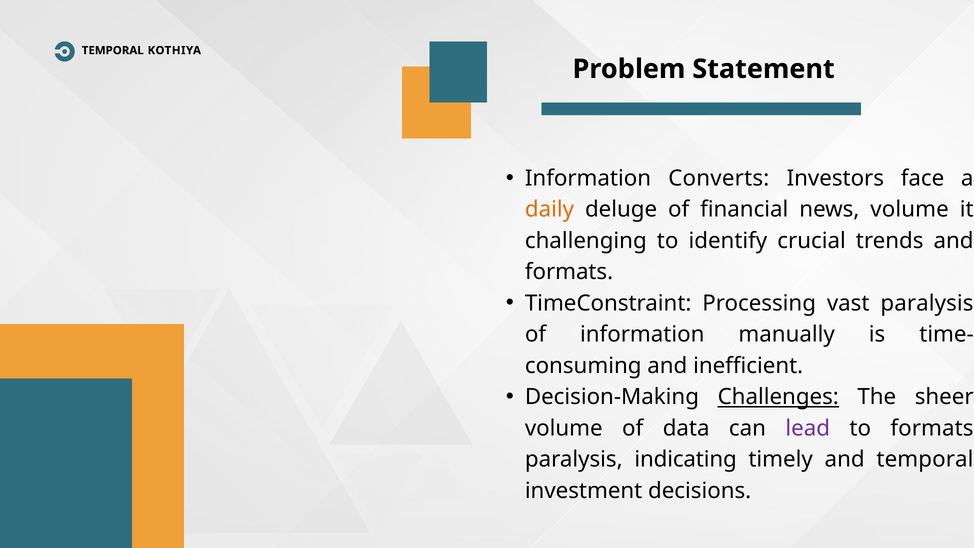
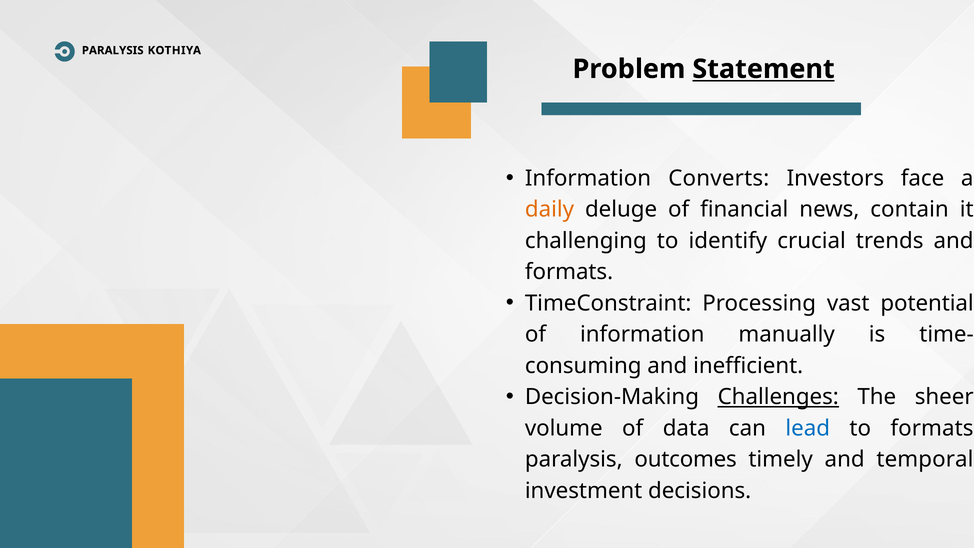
TEMPORAL: TEMPORAL -> PARALYSIS (113, 50)
Statement underline: none -> present (764, 69)
news volume: volume -> contain (910, 210)
vast paralysis: paralysis -> potential (927, 303)
lead colour: purple -> blue (808, 428)
indicating: indicating -> outcomes (686, 459)
